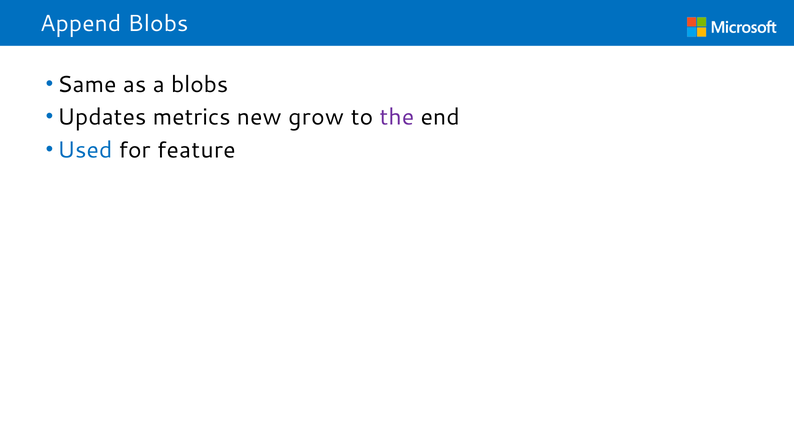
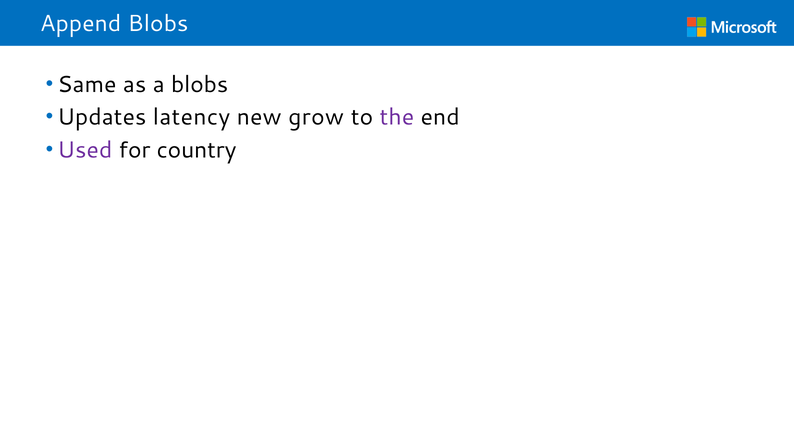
metrics: metrics -> latency (192, 117)
Used colour: blue -> purple (85, 150)
feature: feature -> country (197, 150)
